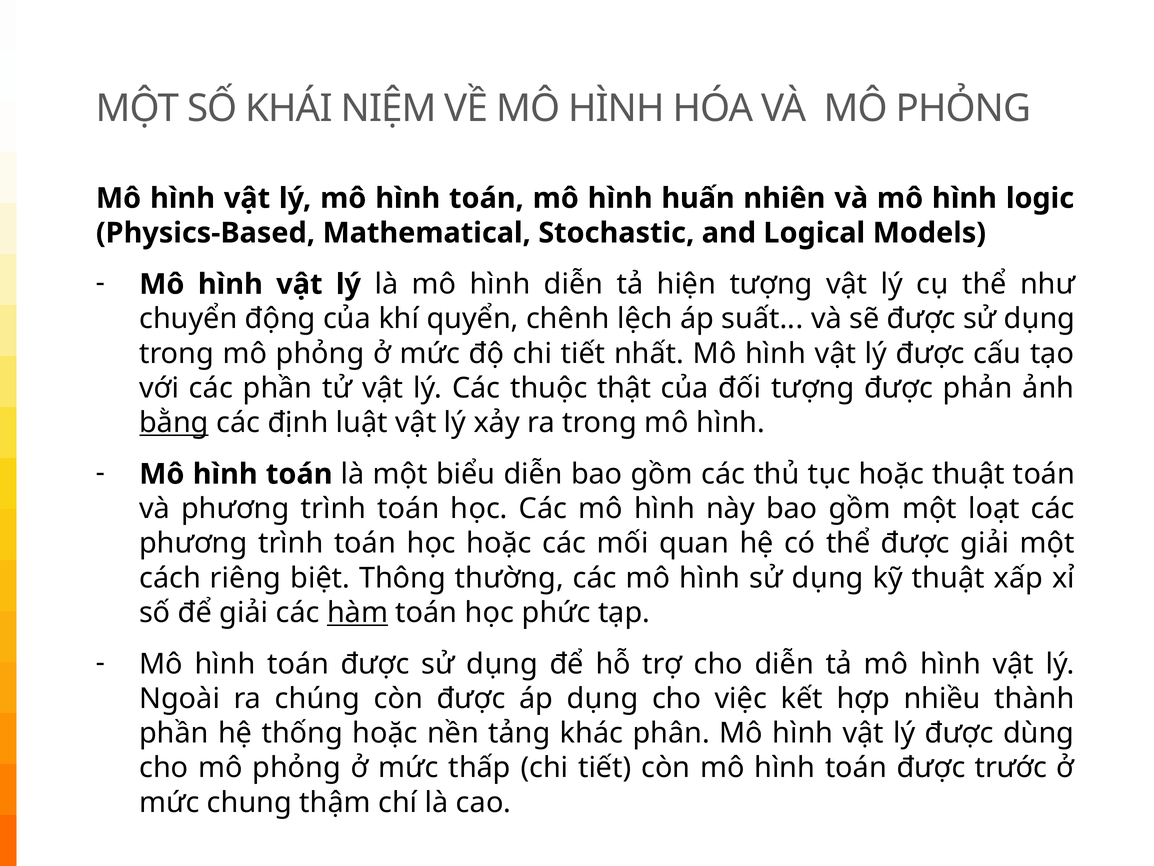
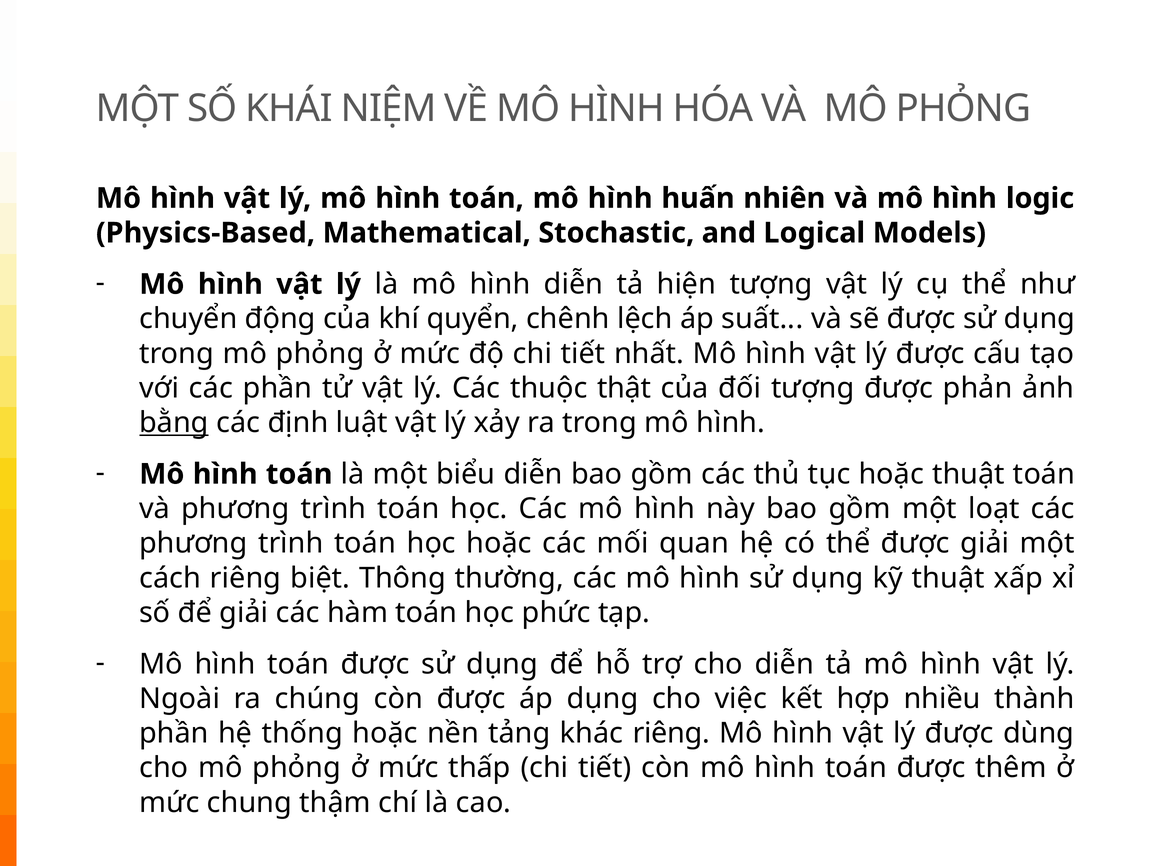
hàm underline: present -> none (358, 612)
khác phân: phân -> riêng (671, 733)
trước: trước -> thêm (1011, 768)
